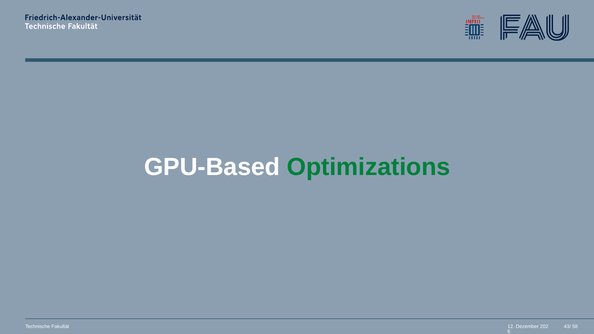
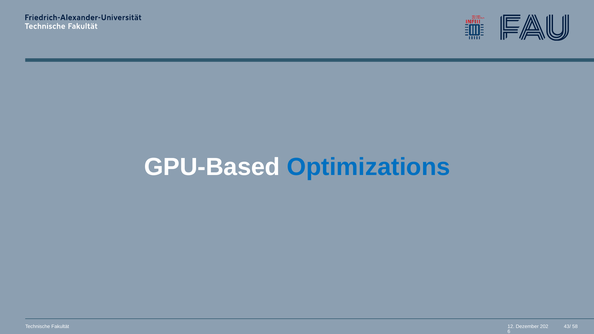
Optimizations colour: green -> blue (369, 167)
